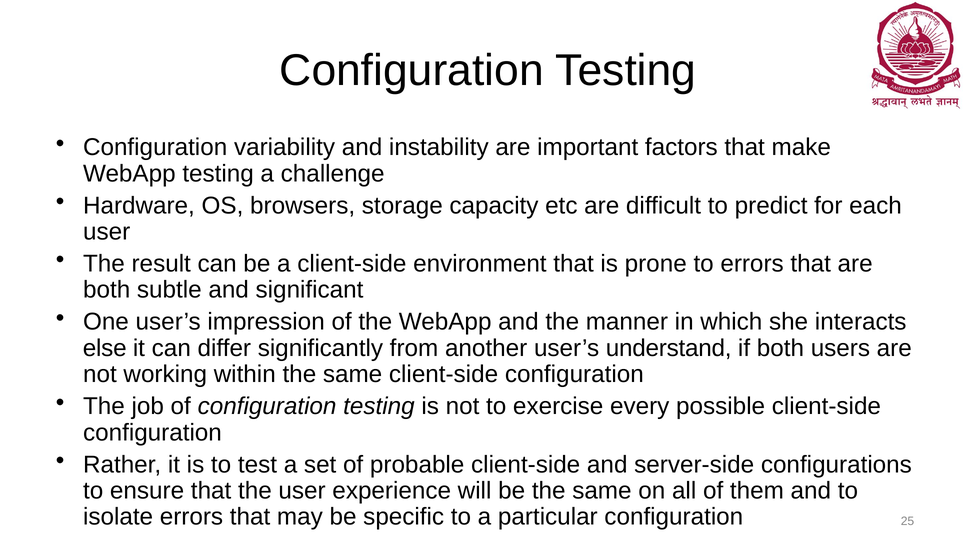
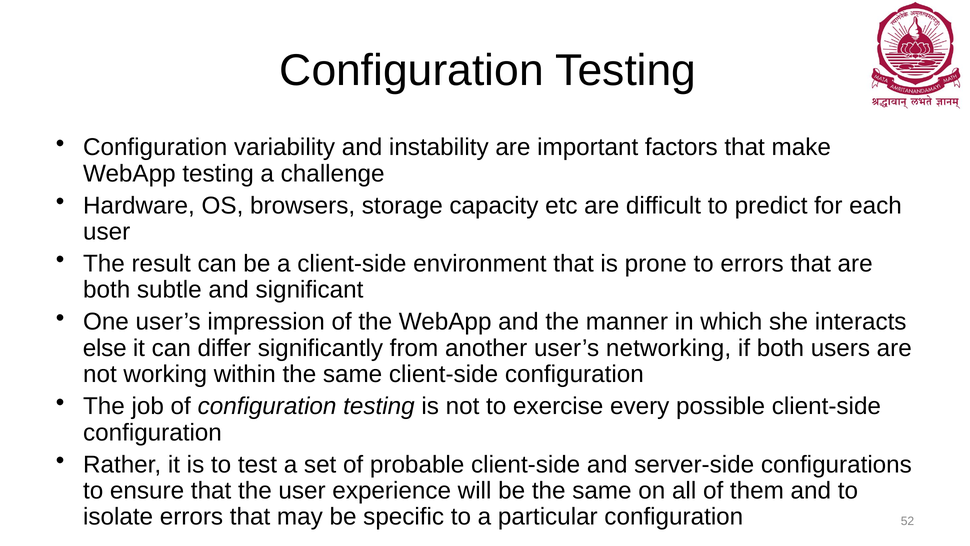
understand: understand -> networking (669, 348)
25: 25 -> 52 (907, 521)
